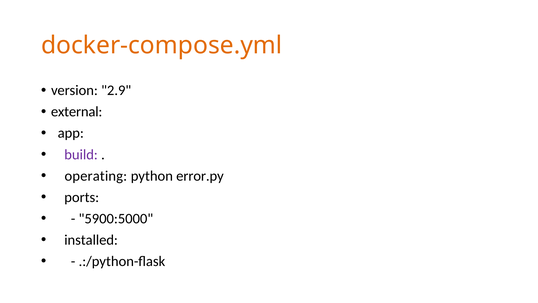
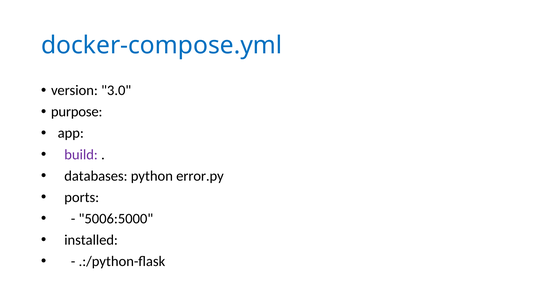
docker-compose.yml colour: orange -> blue (162, 45)
2.9: 2.9 -> 3.0 (116, 90)
external: external -> purpose (77, 112)
operating: operating -> databases (96, 176)
5900:5000: 5900:5000 -> 5006:5000 (116, 218)
